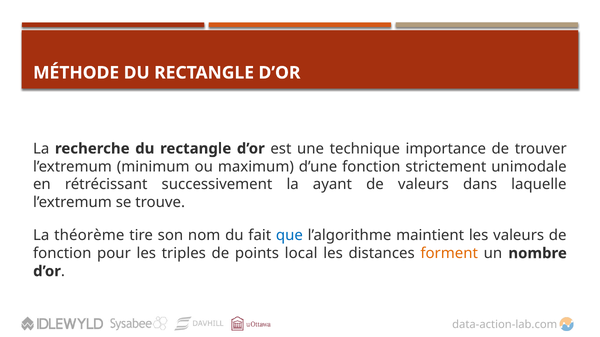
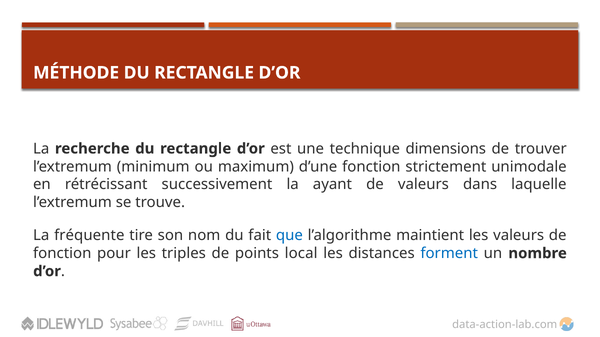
importance: importance -> dimensions (446, 149)
théorème: théorème -> fréquente (89, 236)
forment colour: orange -> blue (449, 254)
